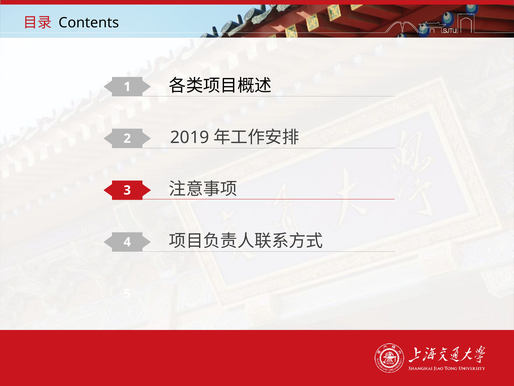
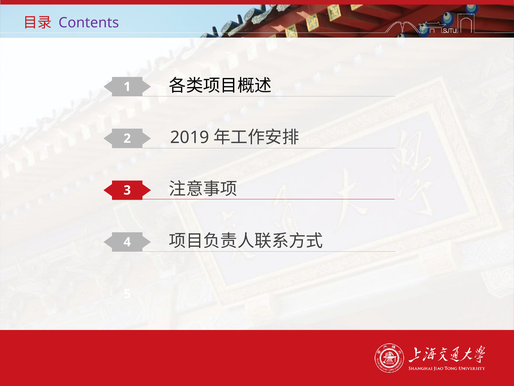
Contents colour: black -> purple (89, 23)
